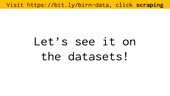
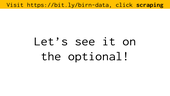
datasets: datasets -> optional (99, 56)
